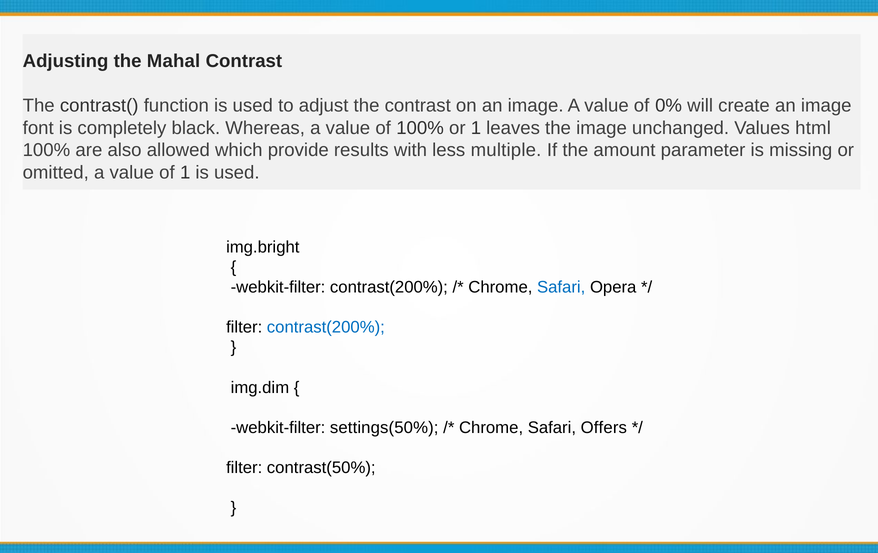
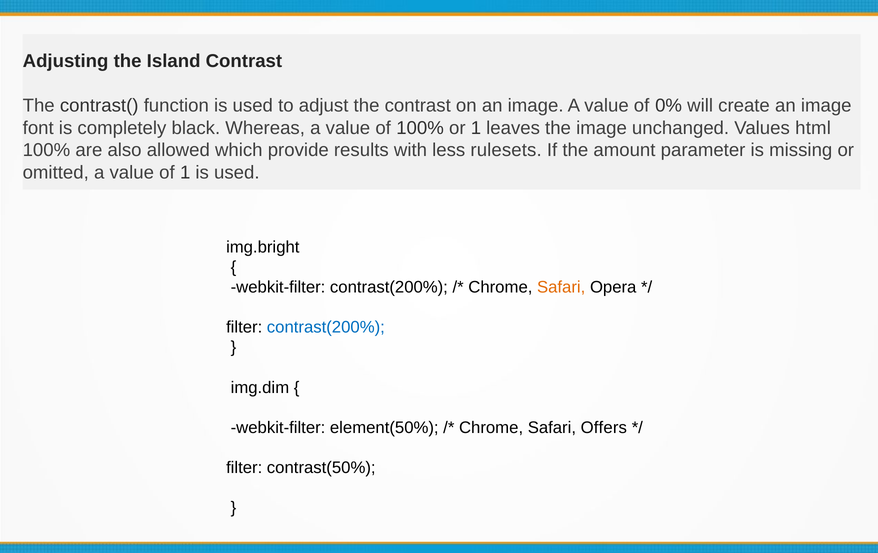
Mahal: Mahal -> Island (174, 61)
multiple: multiple -> rulesets (506, 150)
Safari colour: blue -> orange (561, 287)
settings(50%: settings(50% -> element(50% (384, 428)
